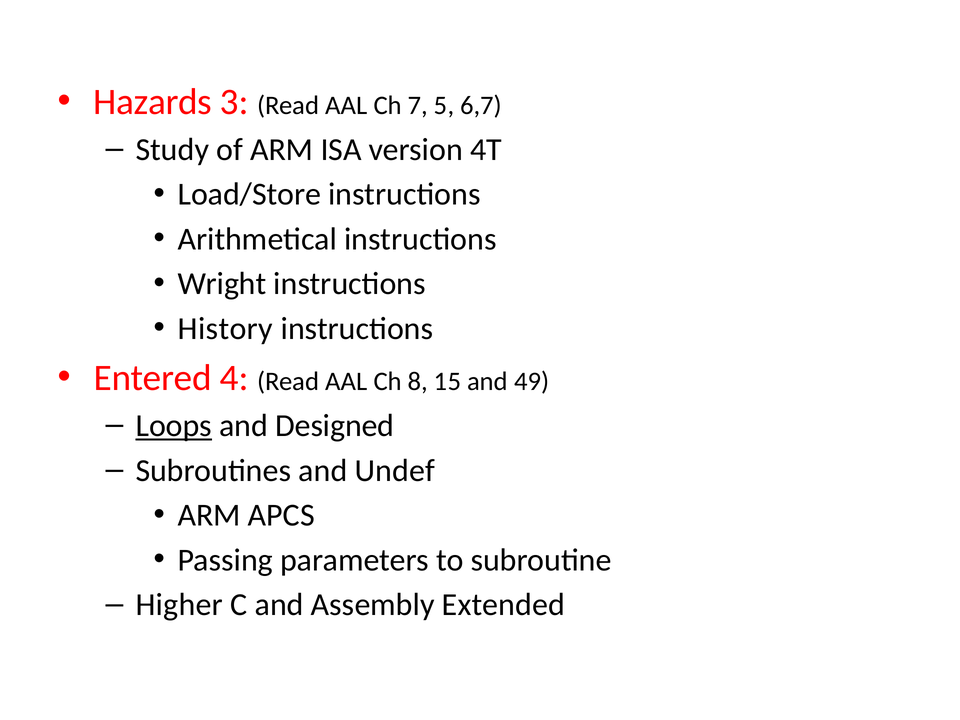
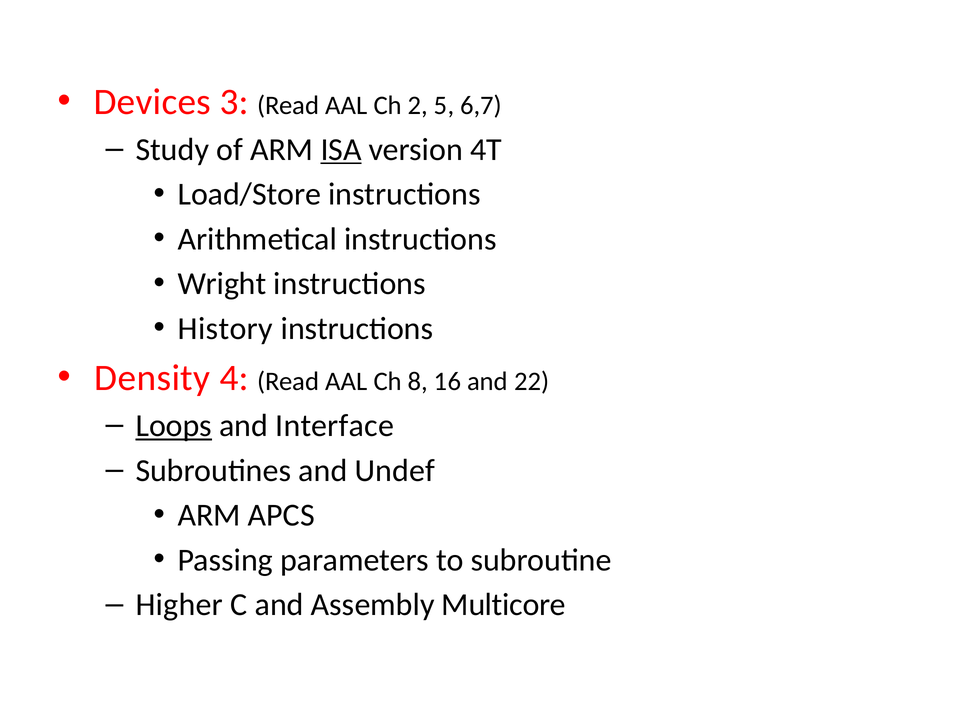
Hazards: Hazards -> Devices (152, 102)
7: 7 -> 2 (418, 105)
ISA underline: none -> present (341, 149)
Entered: Entered -> Density (152, 378)
15: 15 -> 16 (448, 382)
49: 49 -> 22 (532, 382)
Designed: Designed -> Interface (335, 426)
Extended: Extended -> Multicore (504, 605)
